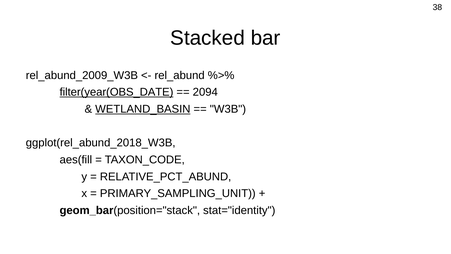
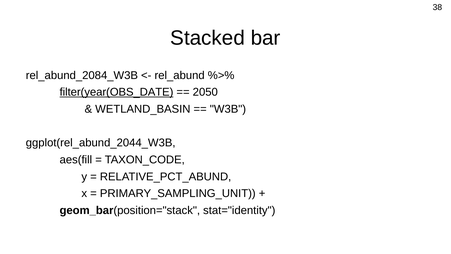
rel_abund_2009_W3B: rel_abund_2009_W3B -> rel_abund_2084_W3B (82, 75)
2094: 2094 -> 2050 (205, 92)
WETLAND_BASIN underline: present -> none (143, 109)
ggplot(rel_abund_2018_W3B: ggplot(rel_abund_2018_W3B -> ggplot(rel_abund_2044_W3B (101, 143)
